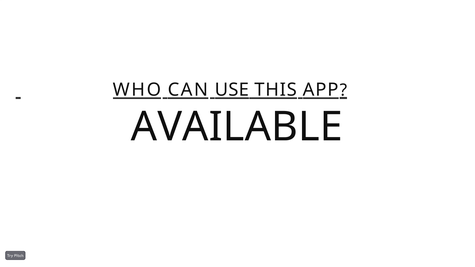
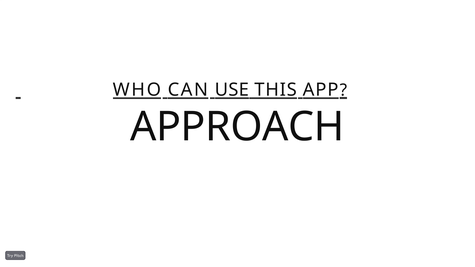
AVAILABLE: AVAILABLE -> APPROACH (237, 127)
